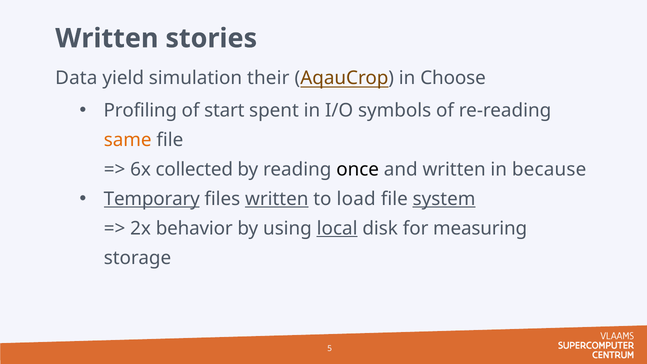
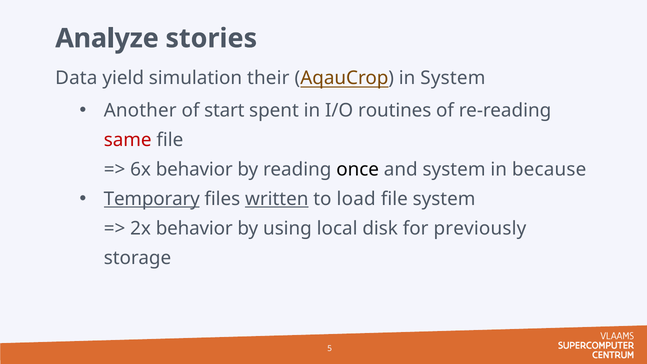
Written: Written -> Analyze (107, 38)
in Choose: Choose -> System (453, 78)
Profiling: Profiling -> Another (140, 111)
symbols: symbols -> routines (395, 111)
same colour: orange -> red (128, 140)
6x collected: collected -> behavior (194, 169)
and written: written -> system (454, 169)
system underline: present -> none (444, 199)
local underline: present -> none (337, 228)
measuring: measuring -> previously (480, 228)
